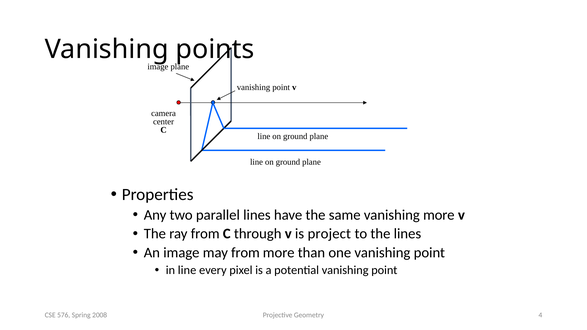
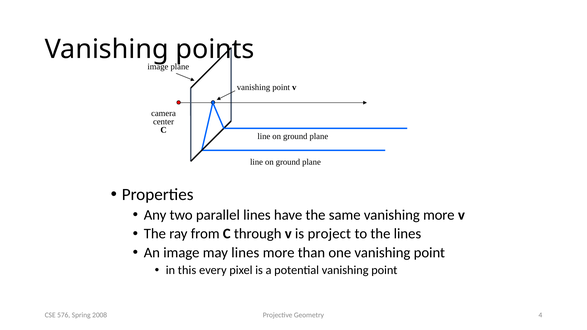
may from: from -> lines (245, 253)
in line: line -> this (187, 270)
